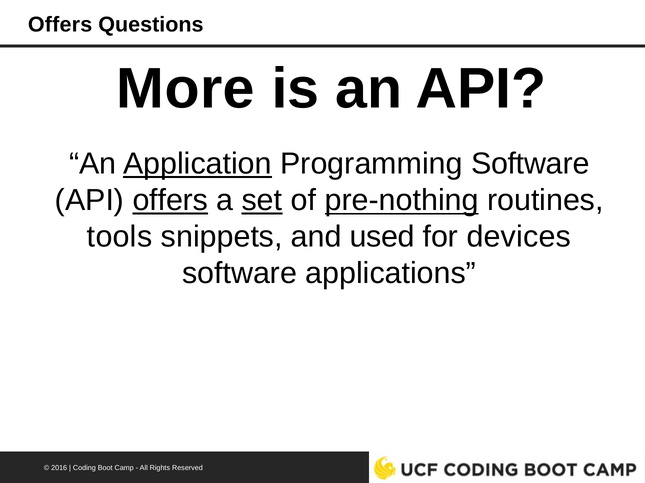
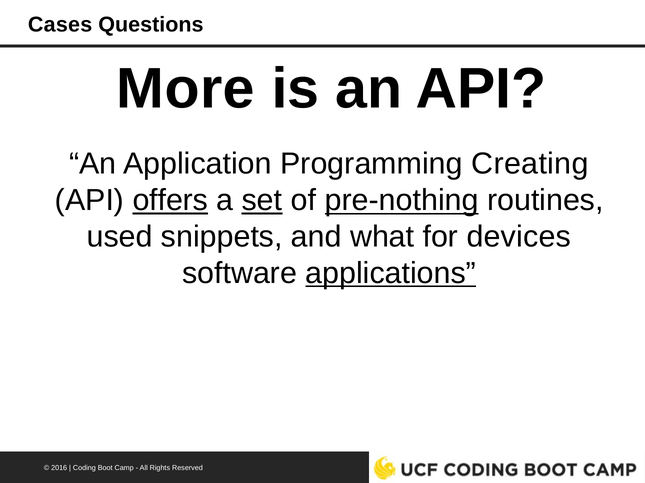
Offers: Offers -> Cases (60, 25)
Application underline: present -> none (197, 164)
Programming Software: Software -> Creating (530, 164)
tools: tools -> used (120, 237)
used: used -> what (382, 237)
applications underline: none -> present (391, 274)
